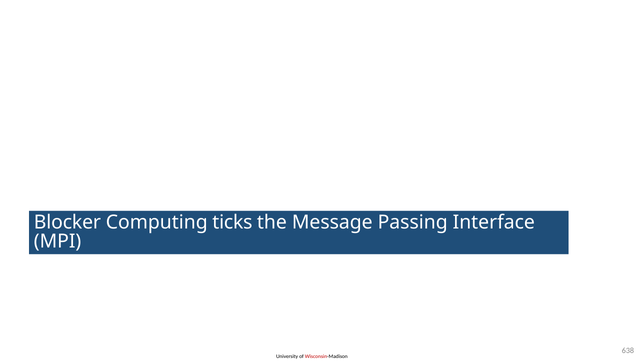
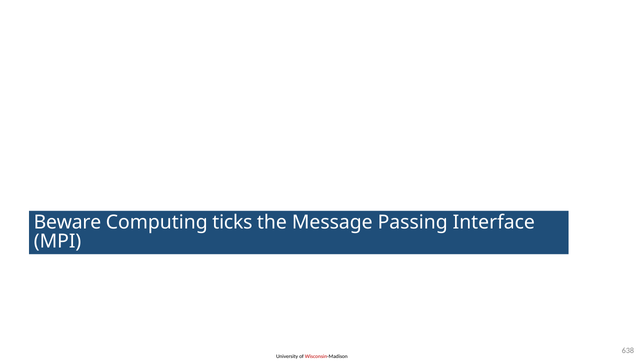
Blocker: Blocker -> Beware (67, 222)
